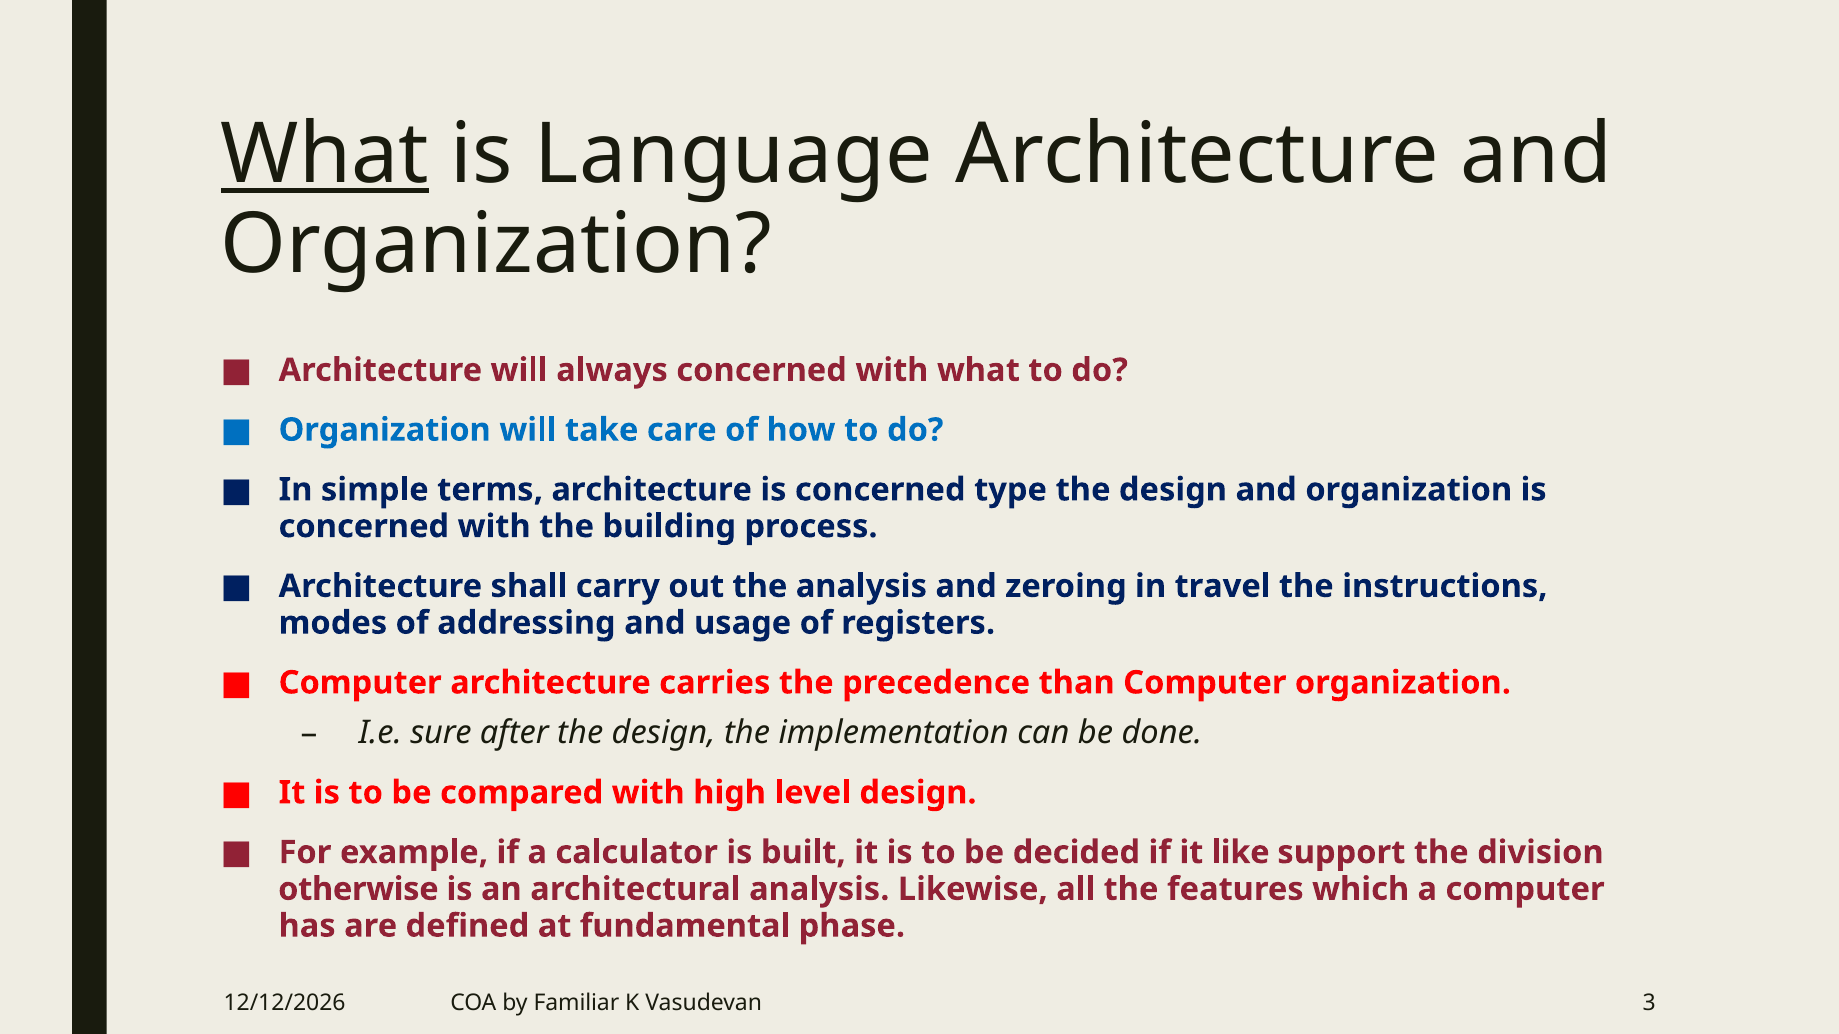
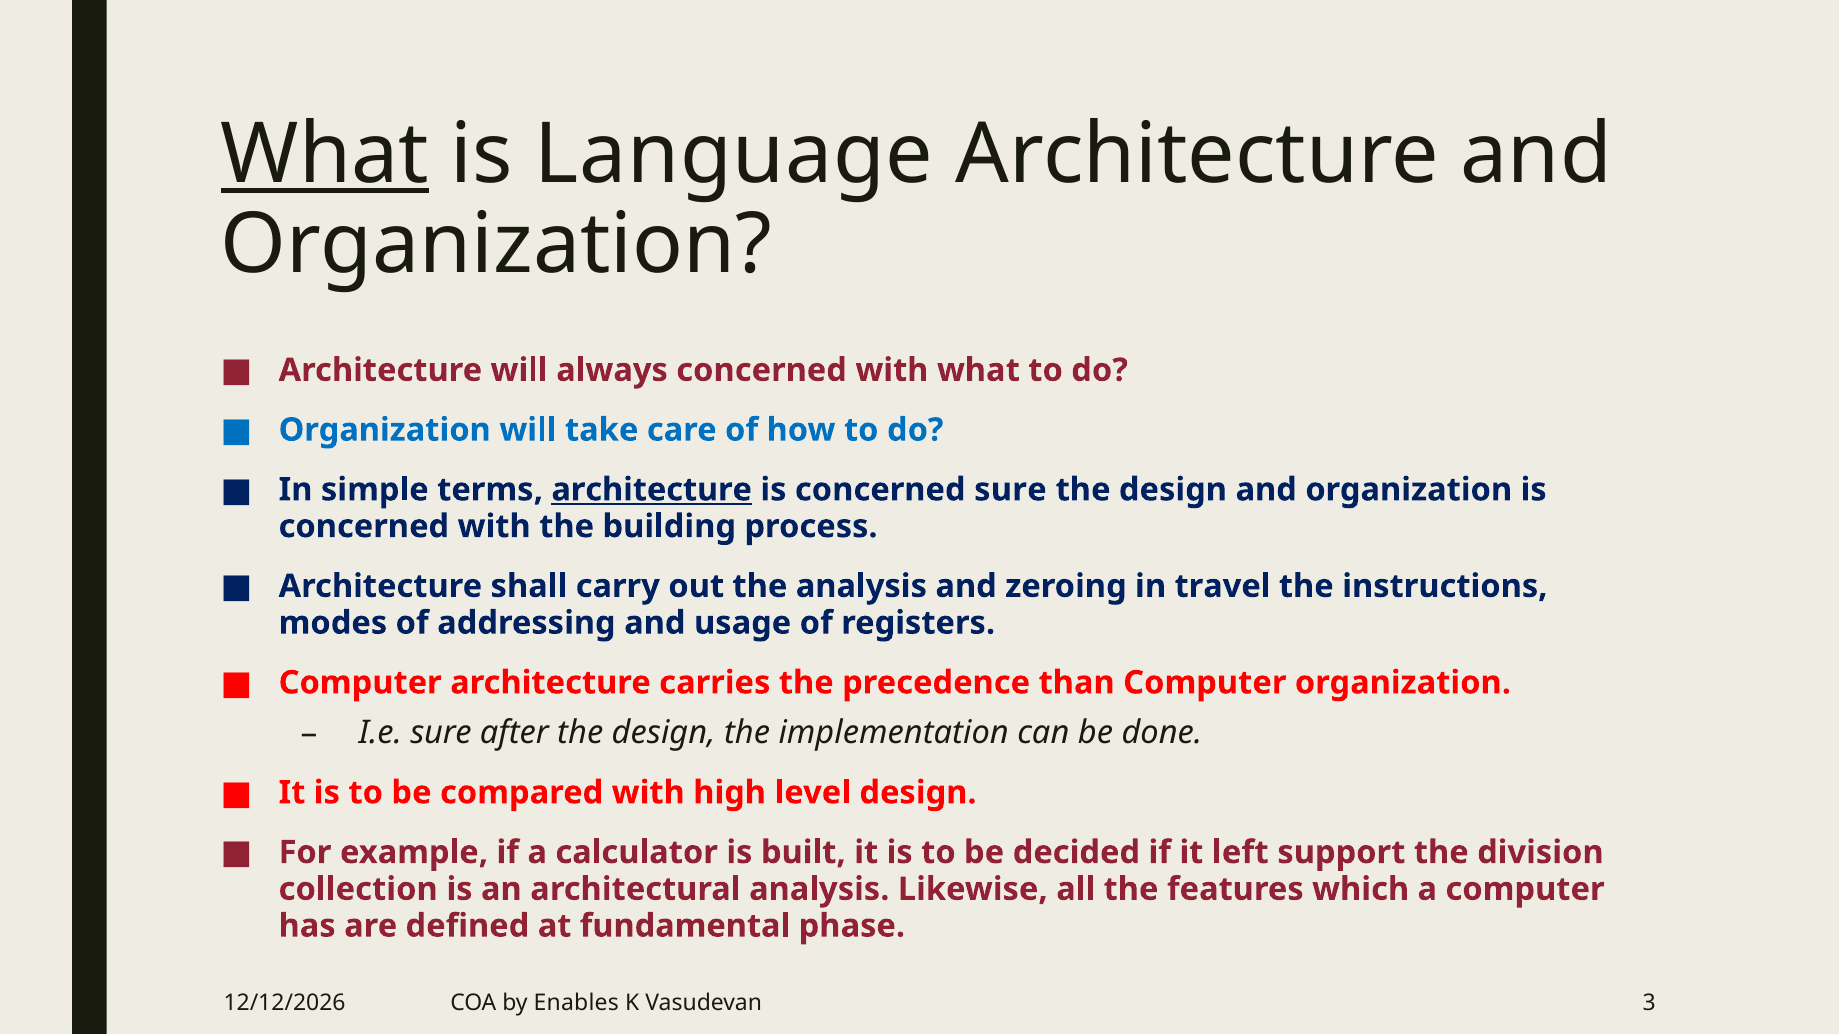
architecture underline: none -> present (652, 490)
concerned type: type -> sure (1010, 490)
like: like -> left (1240, 853)
otherwise: otherwise -> collection (358, 889)
Familiar: Familiar -> Enables (576, 1004)
